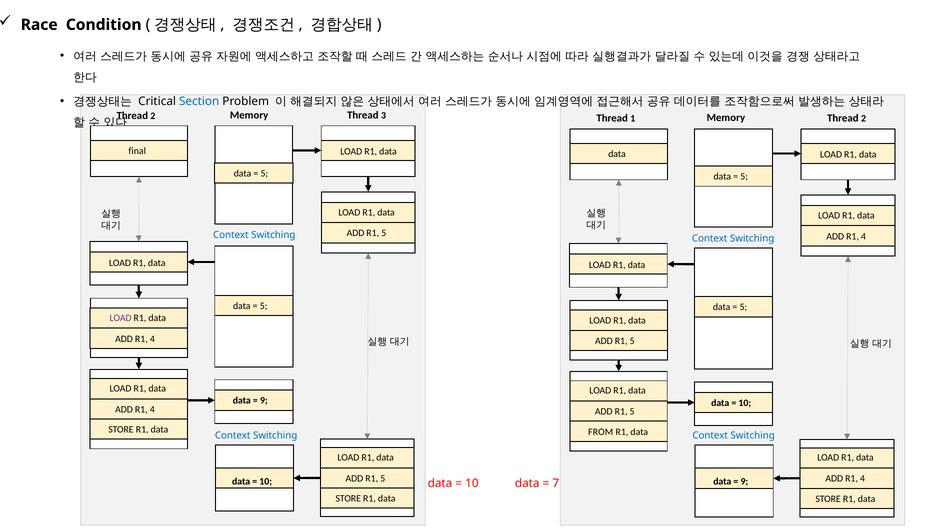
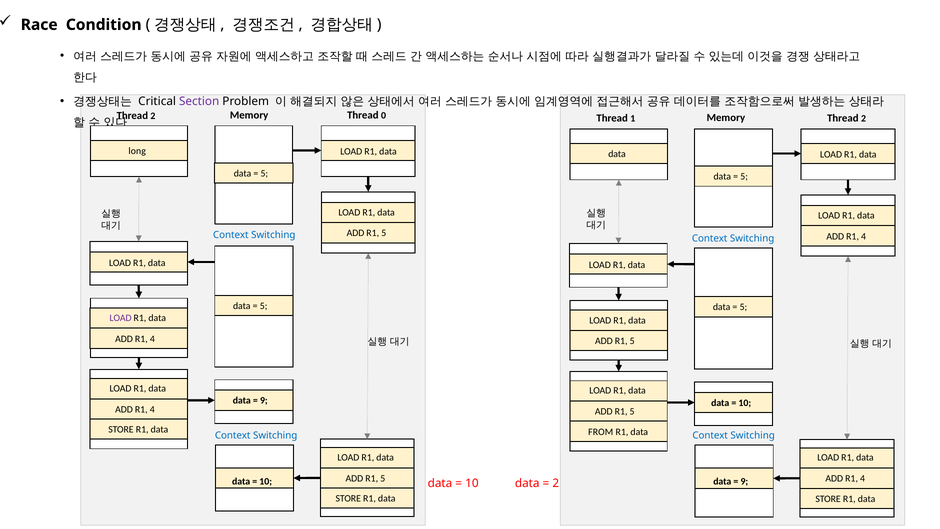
Section colour: blue -> purple (199, 101)
3: 3 -> 0 (384, 116)
final: final -> long (137, 151)
7: 7 -> 2 (556, 483)
